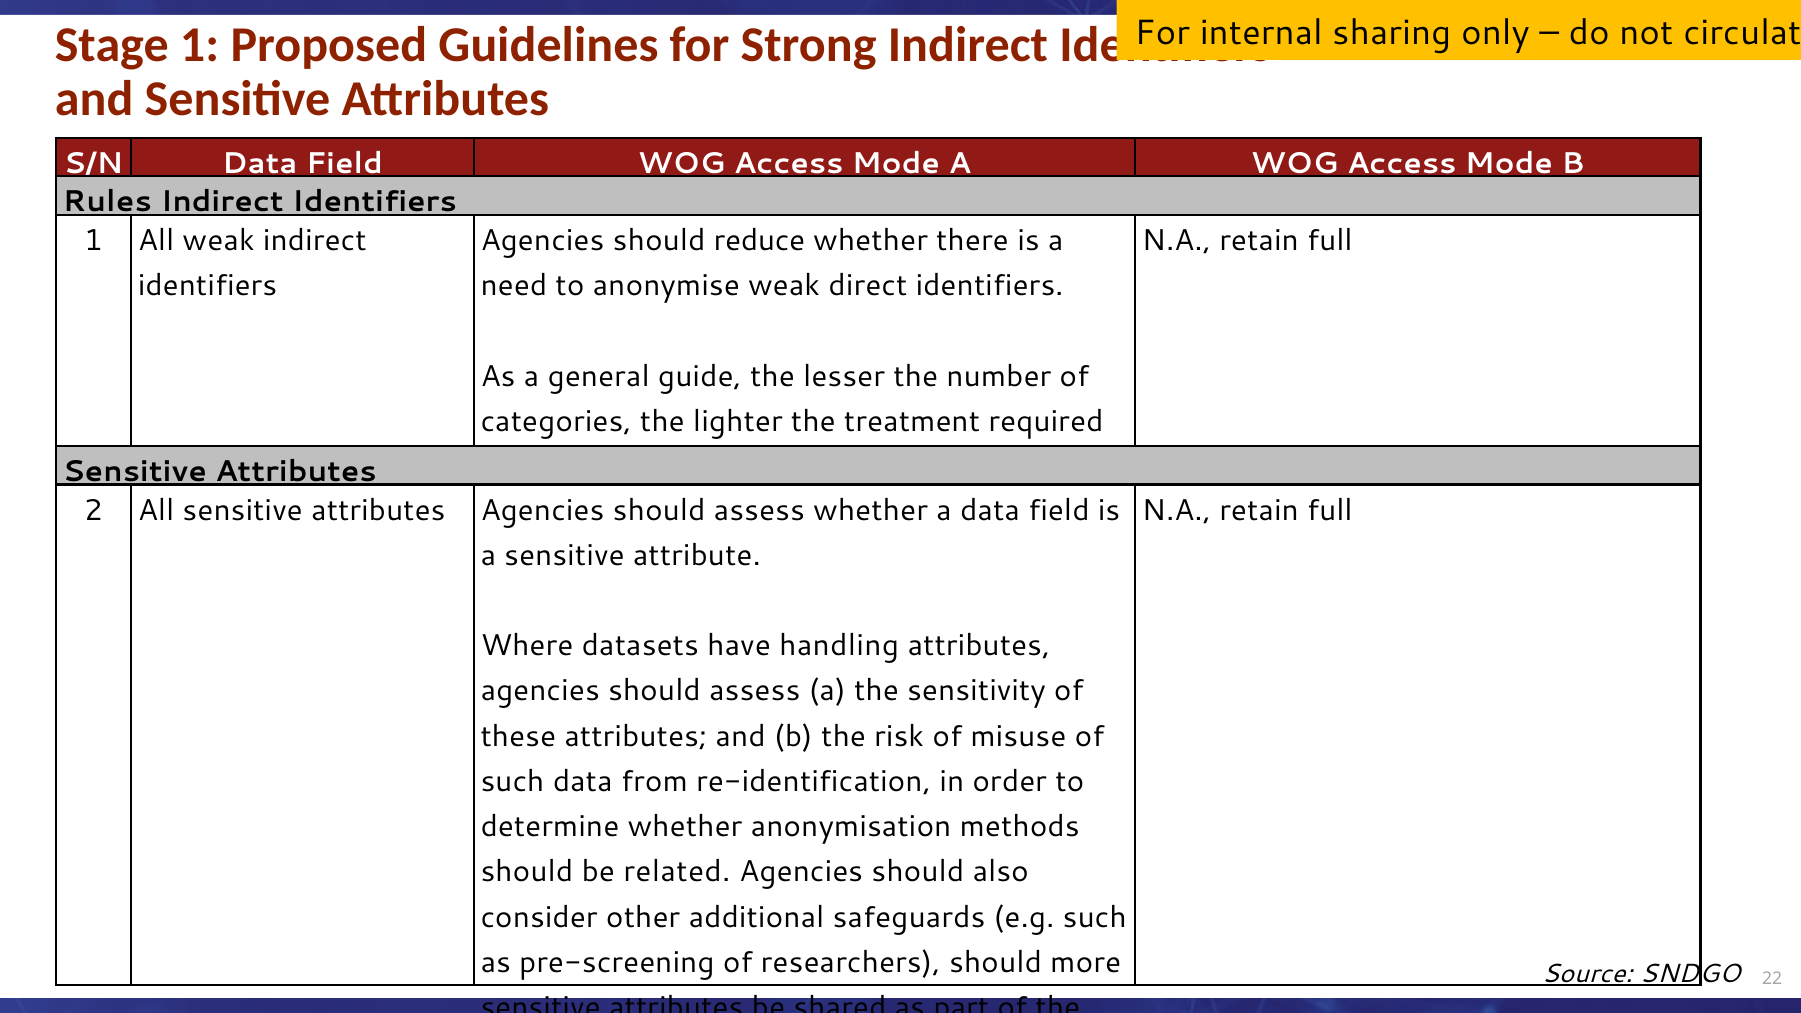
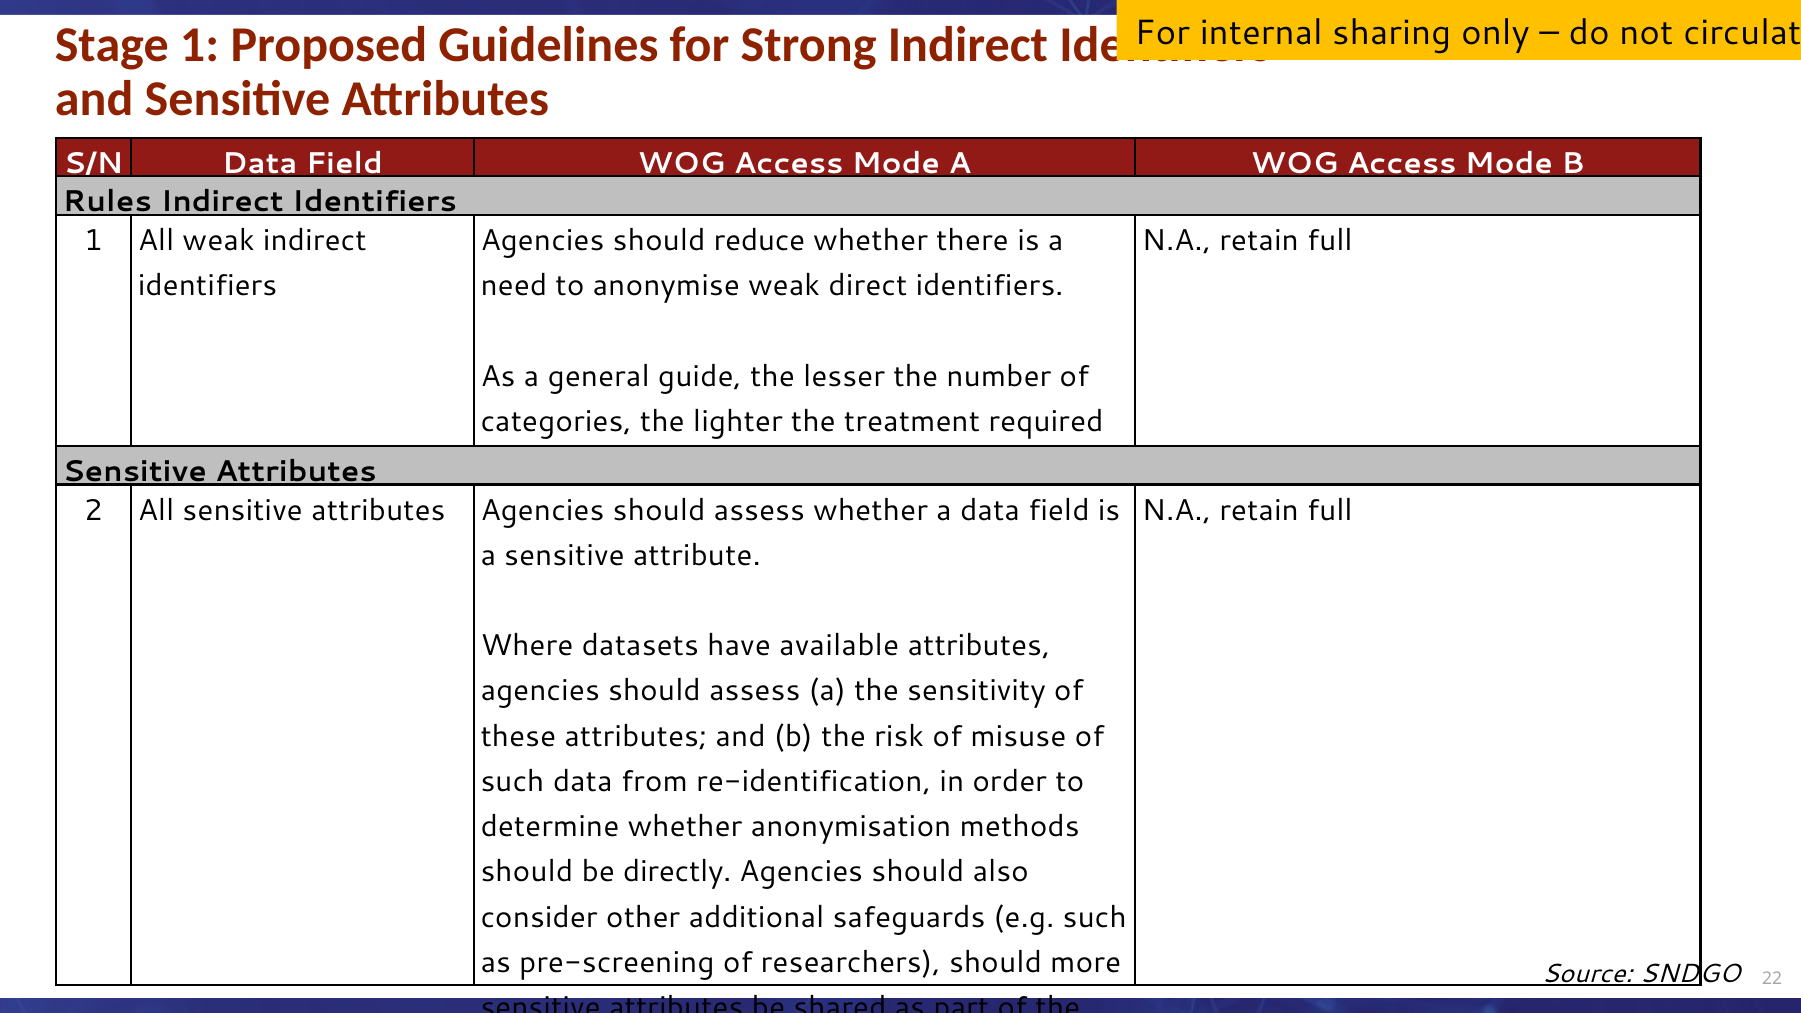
handling: handling -> available (839, 646)
related: related -> directly (677, 872)
